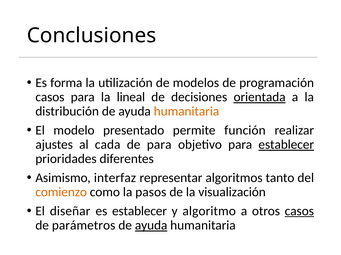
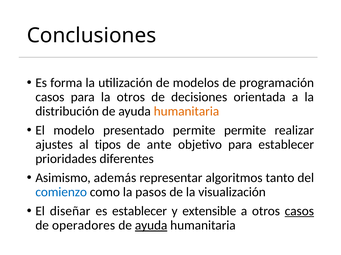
la lineal: lineal -> otros (131, 97)
orientada underline: present -> none (260, 97)
permite función: función -> permite (245, 131)
cada: cada -> tipos (108, 145)
de para: para -> ante (159, 145)
establecer underline: present -> none (286, 145)
interfaz: interfaz -> además (115, 178)
comienzo colour: orange -> blue (61, 193)
algoritmo: algoritmo -> extensible (209, 212)
parámetros: parámetros -> operadores (84, 226)
